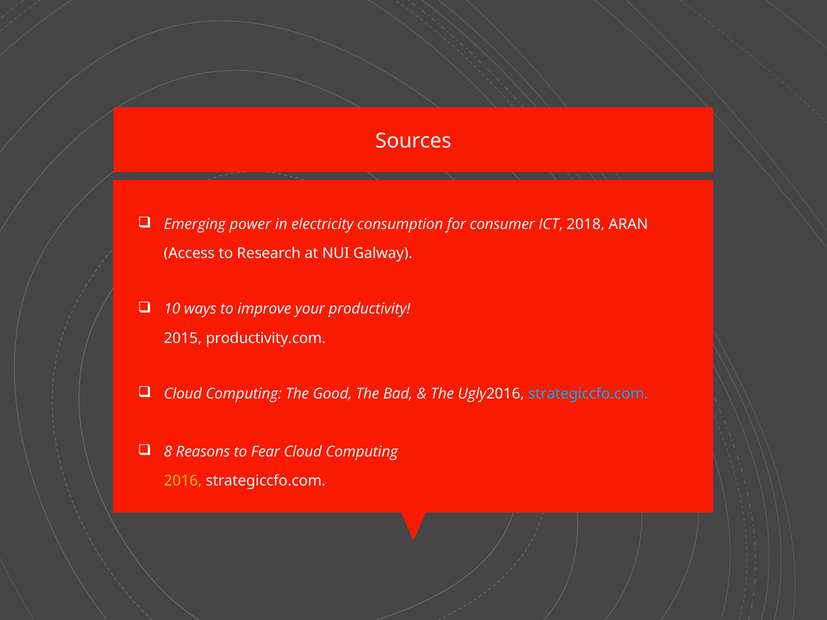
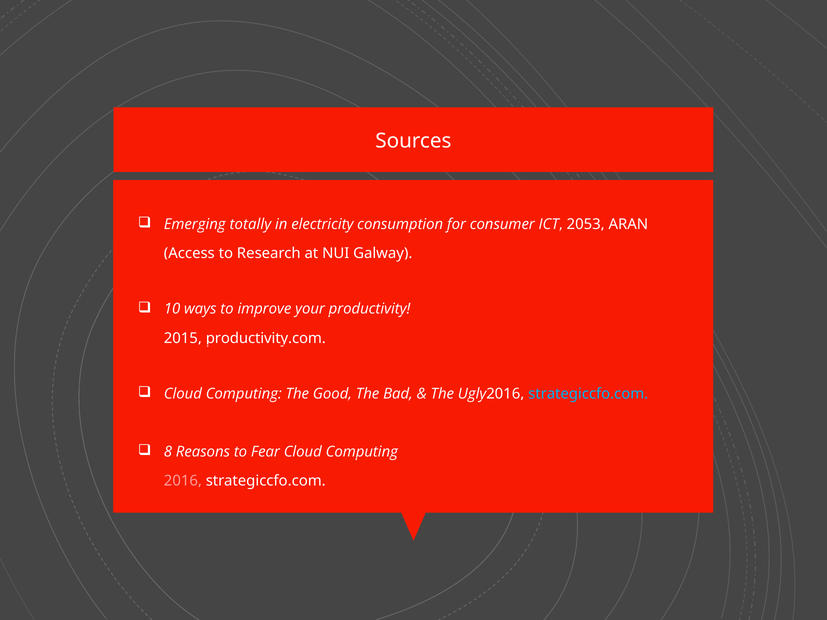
power: power -> totally (250, 224)
2018: 2018 -> 2053 (586, 224)
2016 colour: yellow -> pink (183, 481)
